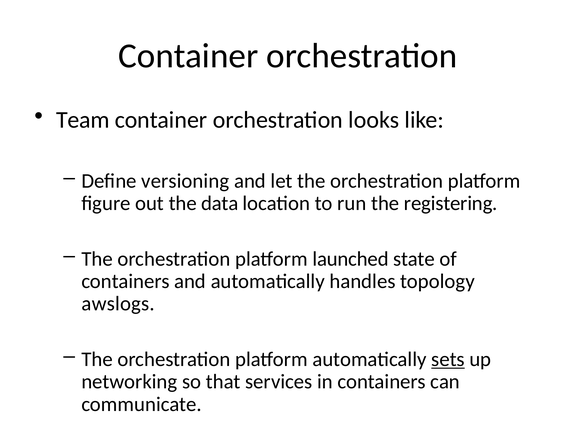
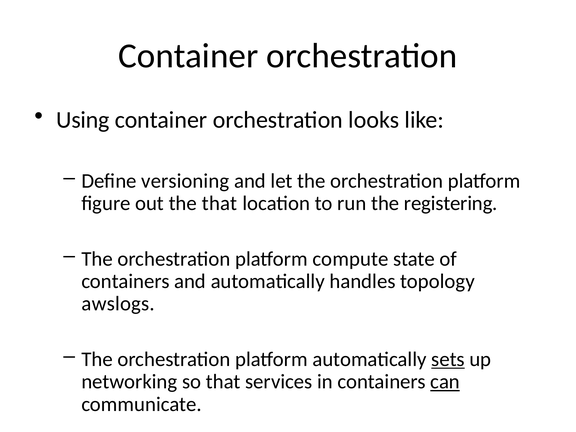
Team: Team -> Using (83, 120)
the data: data -> that (220, 203)
launched: launched -> compute (350, 259)
can underline: none -> present (445, 382)
